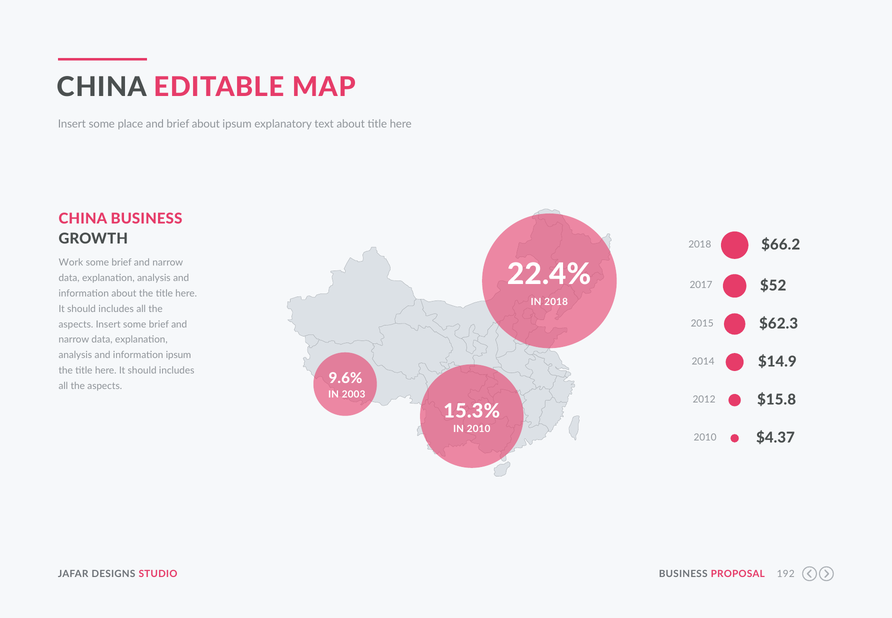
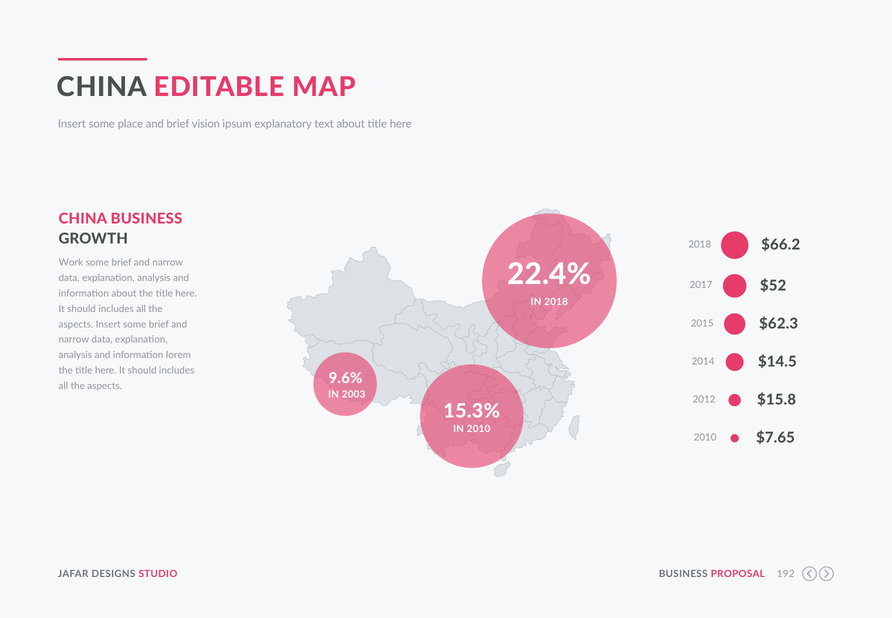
brief about: about -> vision (206, 124)
information ipsum: ipsum -> lorem (178, 355)
$14.9: $14.9 -> $14.5 (777, 362)
$4.37: $4.37 -> $7.65 (776, 438)
